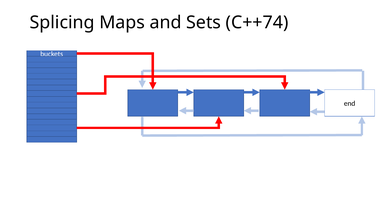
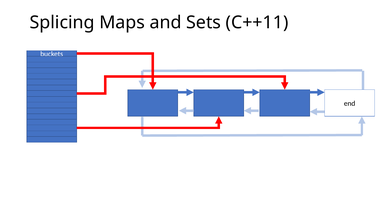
C++74: C++74 -> C++11 (257, 23)
